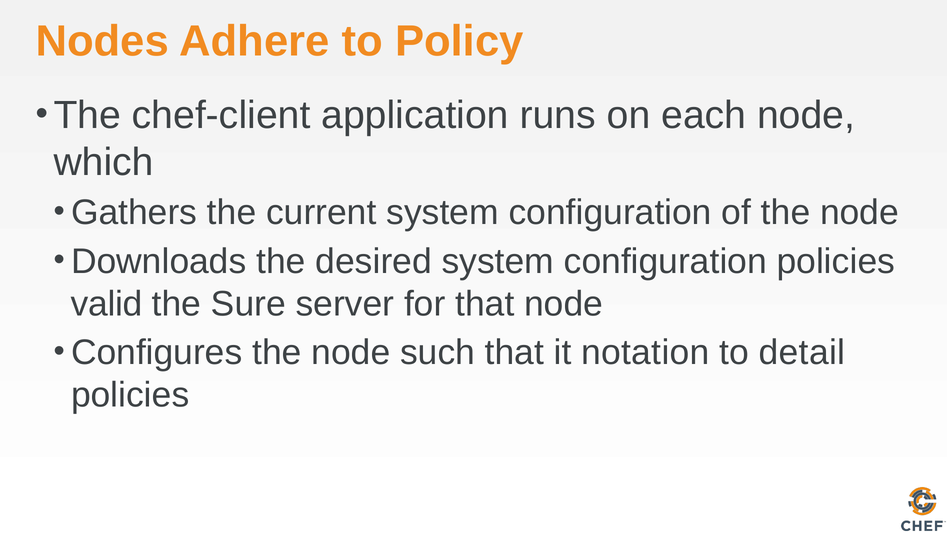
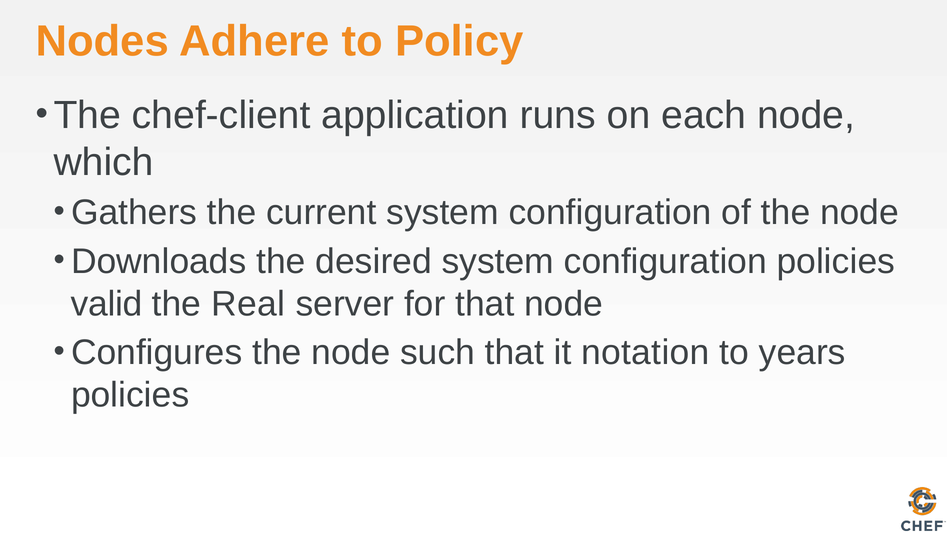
Sure: Sure -> Real (248, 304)
detail: detail -> years (802, 352)
